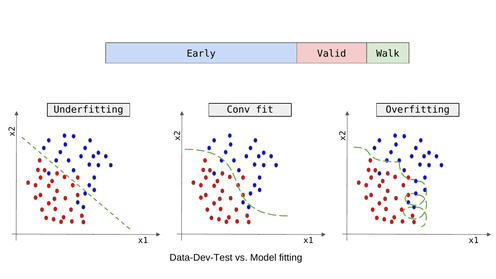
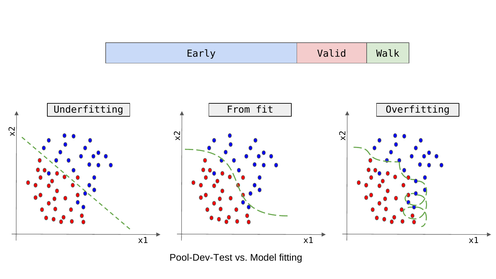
Conv: Conv -> From (238, 110)
Data-Dev-Test: Data-Dev-Test -> Pool-Dev-Test (201, 258)
